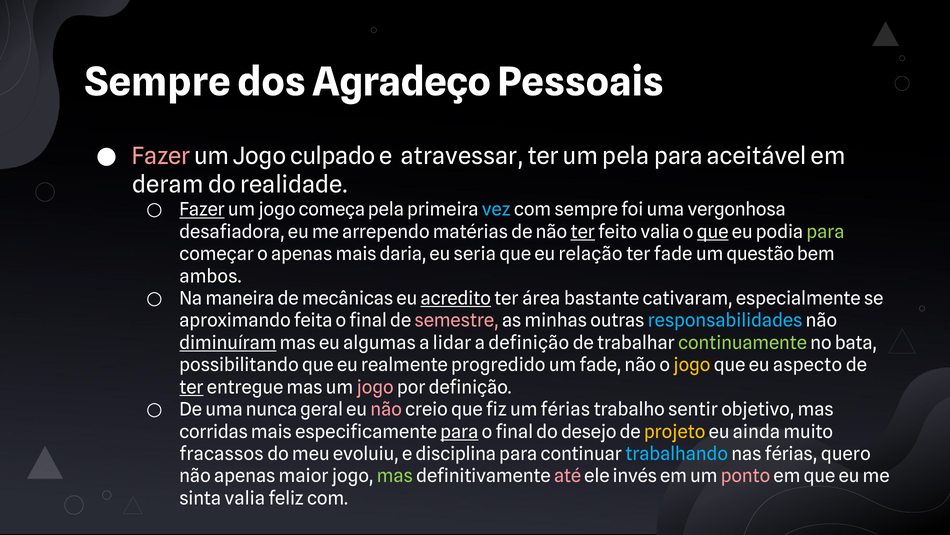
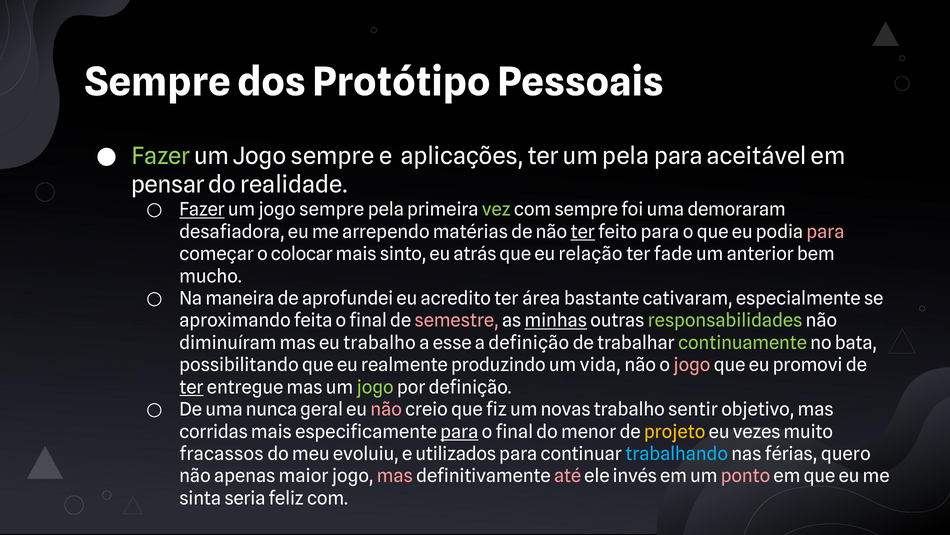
Agradeço: Agradeço -> Protótipo (401, 82)
Fazer colour: pink -> light green (161, 156)
culpado: culpado -> sempre (333, 156)
atravessar: atravessar -> aplicações (462, 156)
deram: deram -> pensar (168, 185)
começa: começa -> sempre (332, 210)
vez colour: light blue -> light green (496, 210)
vergonhosa: vergonhosa -> demoraram (737, 210)
feito valia: valia -> para (660, 232)
que underline: present -> none (713, 232)
para colour: light green -> pink (825, 232)
o apenas: apenas -> colocar (302, 254)
daria: daria -> sinto (403, 254)
seria: seria -> atrás (475, 254)
questão: questão -> anterior (760, 254)
ambos: ambos -> mucho (210, 276)
mecânicas: mecânicas -> aprofundei (348, 298)
acredito underline: present -> none (456, 298)
minhas underline: none -> present (556, 321)
responsabilidades colour: light blue -> light green (725, 321)
diminuíram underline: present -> none (228, 343)
eu algumas: algumas -> trabalho (379, 343)
lidar: lidar -> esse (452, 343)
progredido: progredido -> produzindo (498, 365)
um fade: fade -> vida (600, 365)
jogo colour: yellow -> pink (692, 365)
aspecto: aspecto -> promovi (808, 365)
jogo colour: pink -> light green (375, 387)
um férias: férias -> novas (566, 409)
desejo: desejo -> menor (589, 431)
ainda: ainda -> vezes (757, 431)
disciplina: disciplina -> utilizados (456, 454)
mas colour: light green -> pink (395, 476)
sinta valia: valia -> seria (245, 498)
